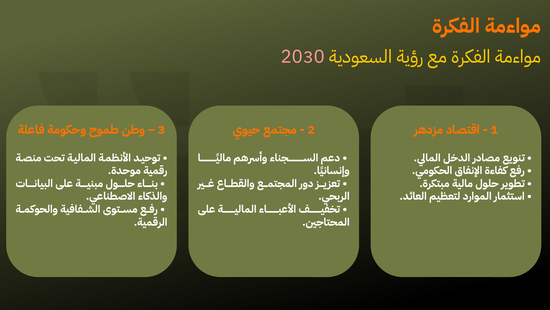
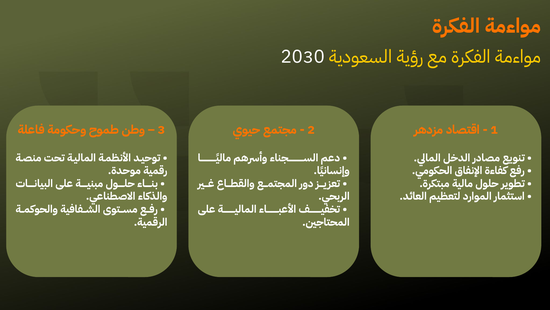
2030 colour: pink -> white (303, 57)
